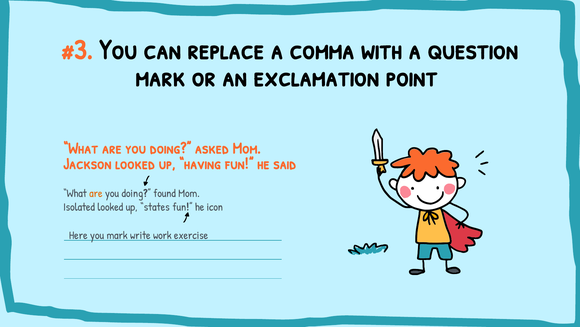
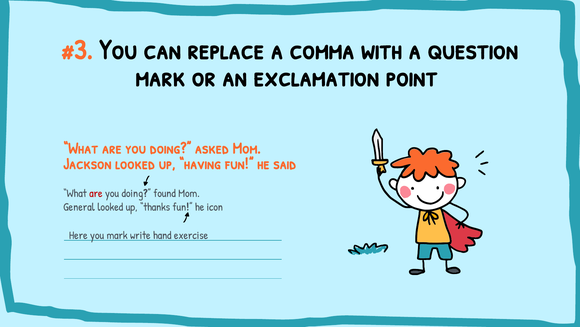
are colour: orange -> red (96, 193)
Isolated: Isolated -> General (79, 207)
states: states -> thanks (155, 207)
work: work -> hand (162, 235)
